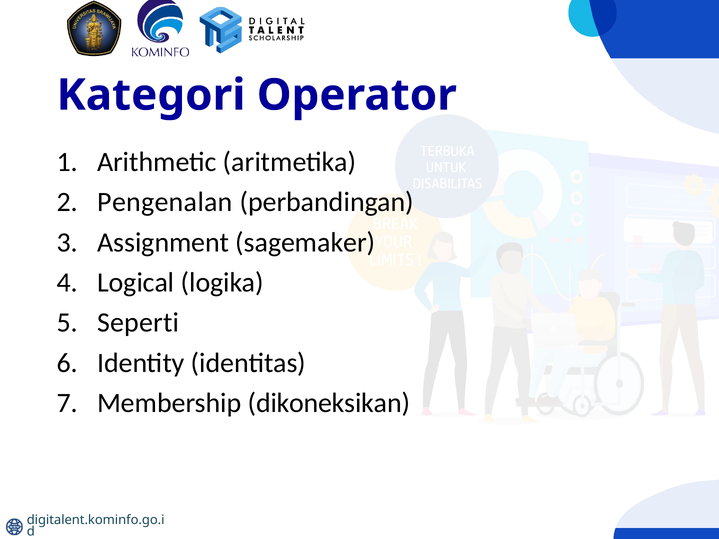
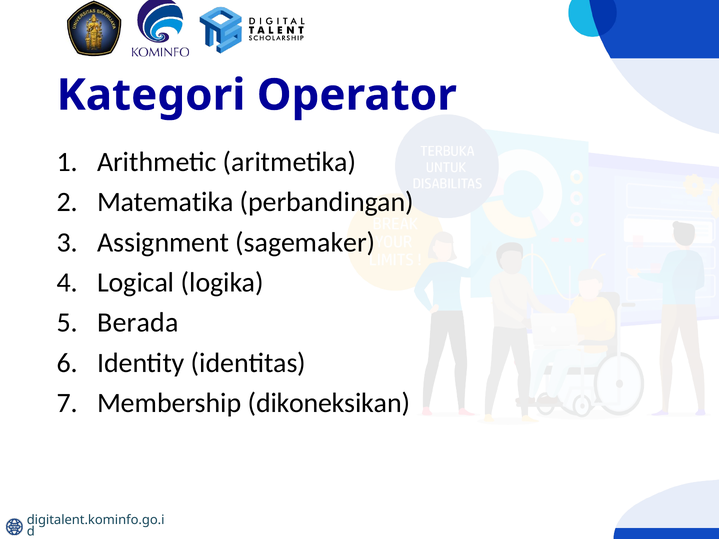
Pengenalan: Pengenalan -> Matematika (165, 202)
Seperti: Seperti -> Berada (138, 323)
